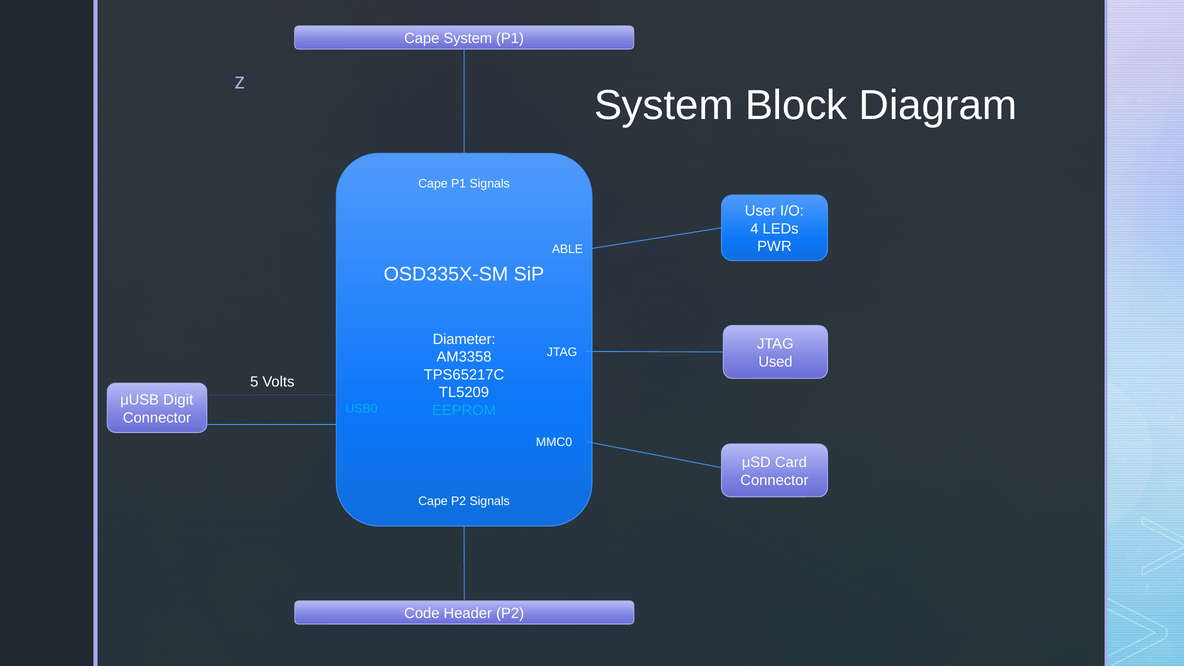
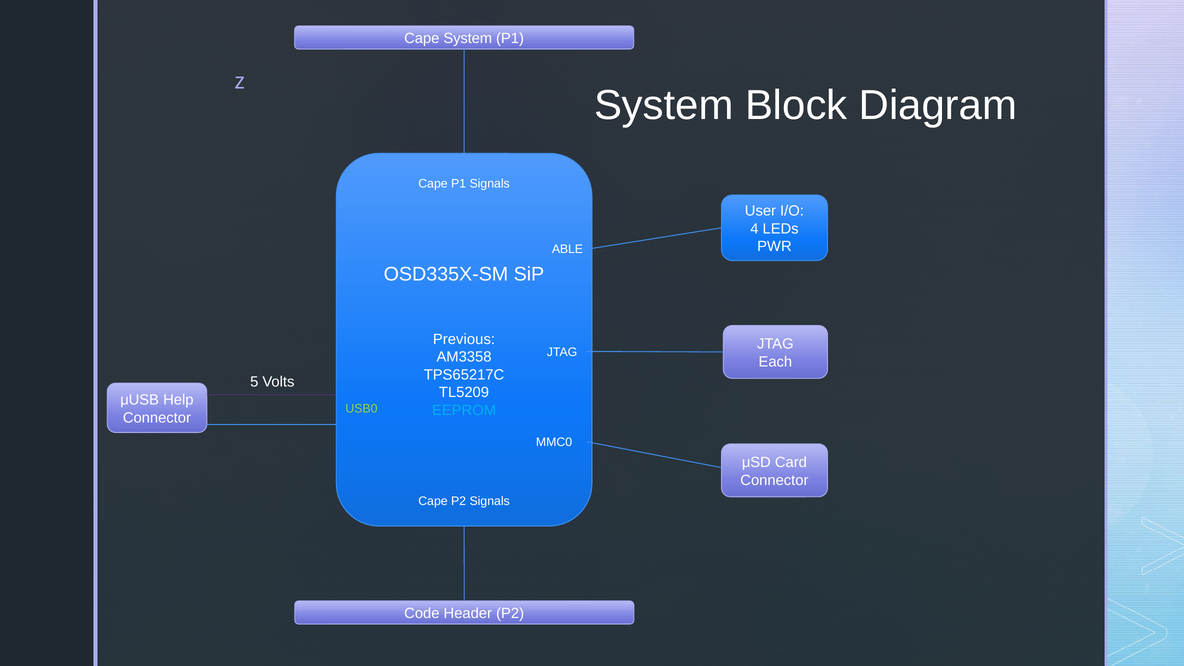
Diameter: Diameter -> Previous (464, 339)
Used: Used -> Each (775, 362)
Digit: Digit -> Help (178, 400)
USB0 colour: light blue -> light green (361, 408)
